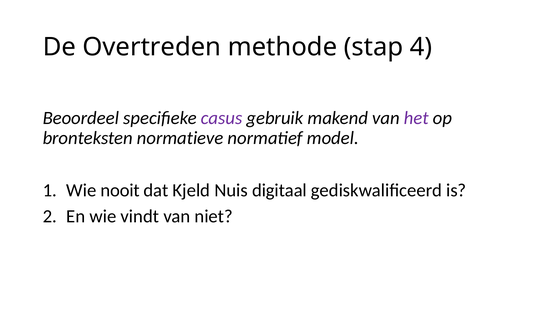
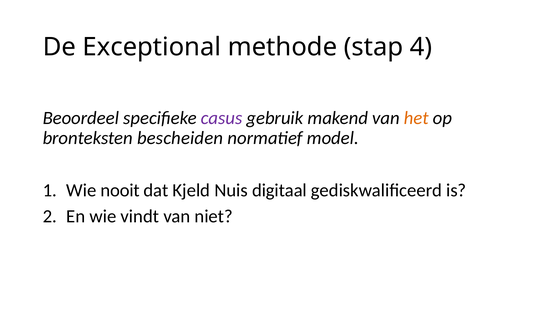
Overtreden: Overtreden -> Exceptional (152, 47)
het colour: purple -> orange (416, 118)
normatieve: normatieve -> bescheiden (180, 138)
